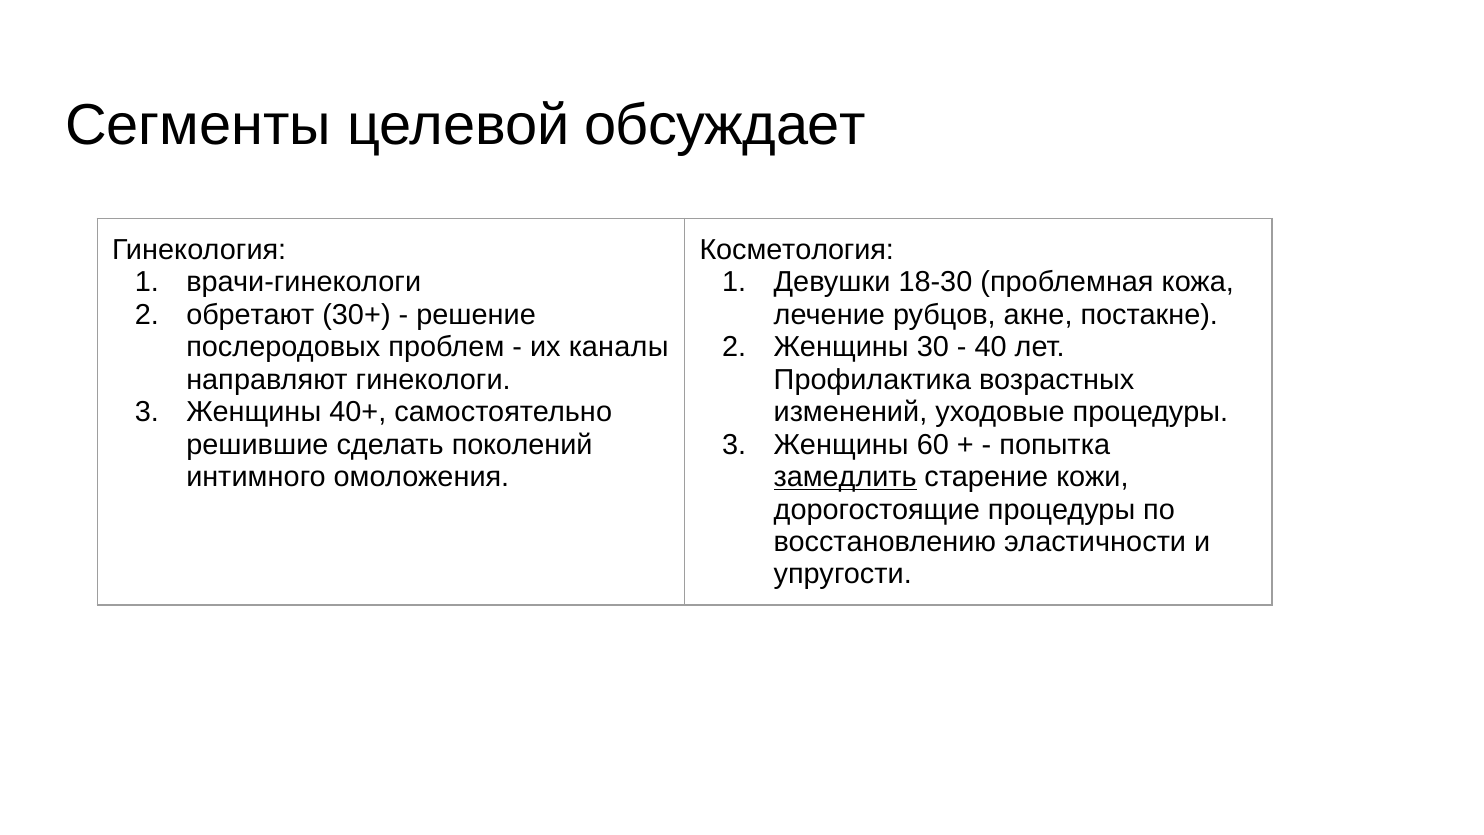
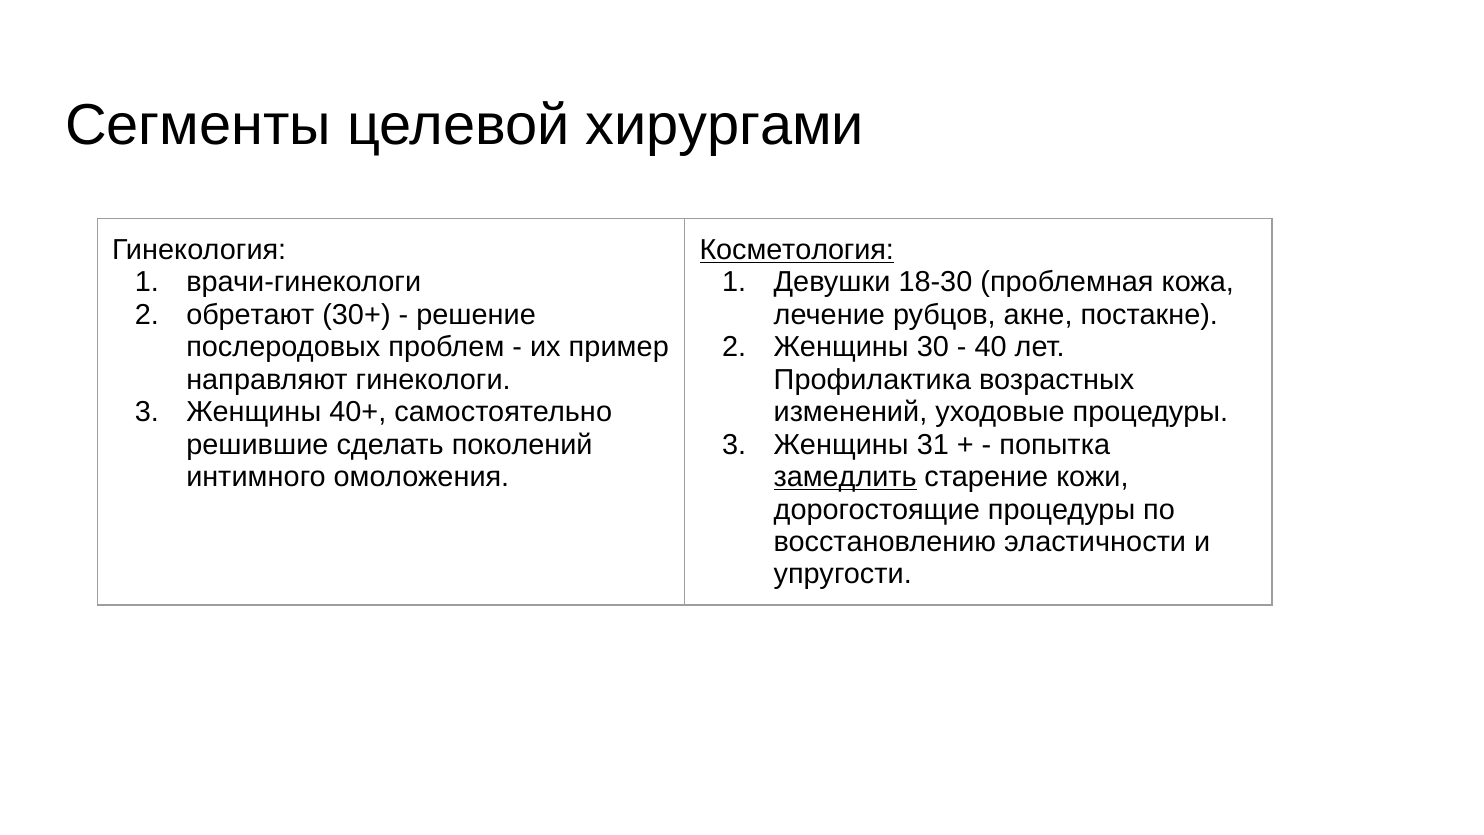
обсуждает: обсуждает -> хирургами (725, 126)
Косметология underline: none -> present (797, 250)
каналы: каналы -> пример (619, 347)
60: 60 -> 31 (933, 444)
